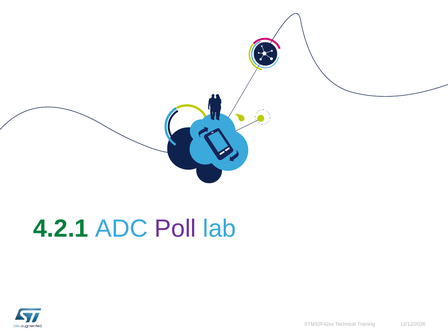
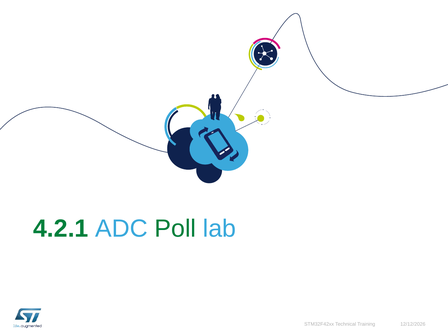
Poll colour: purple -> green (175, 229)
